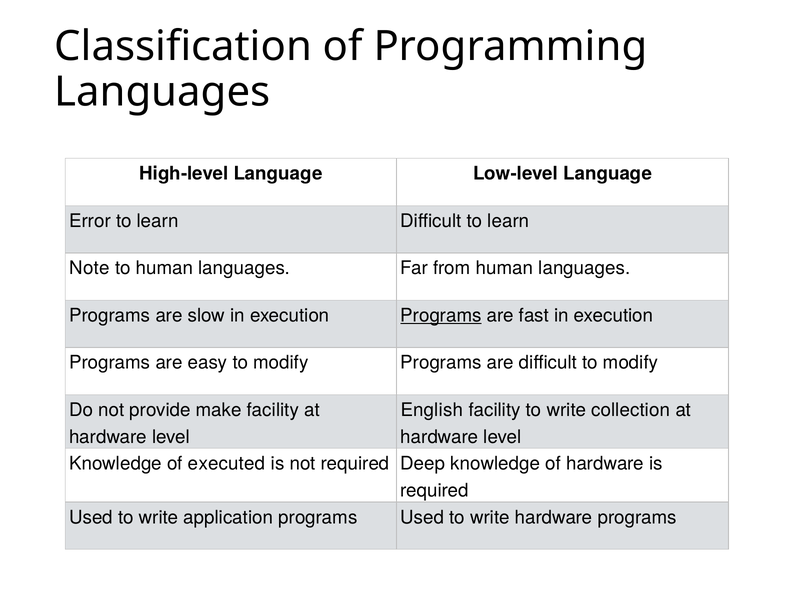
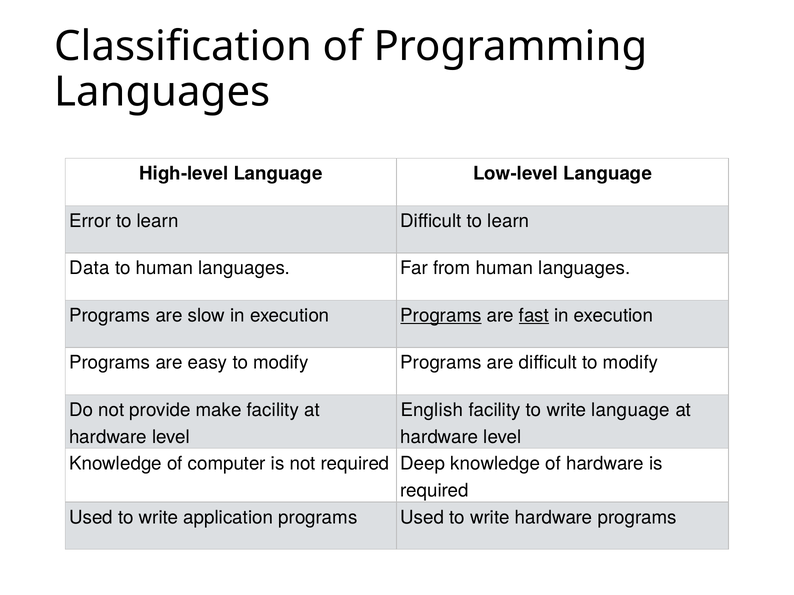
Note: Note -> Data (89, 268)
fast underline: none -> present (534, 316)
write collection: collection -> language (631, 410)
executed: executed -> computer (227, 464)
